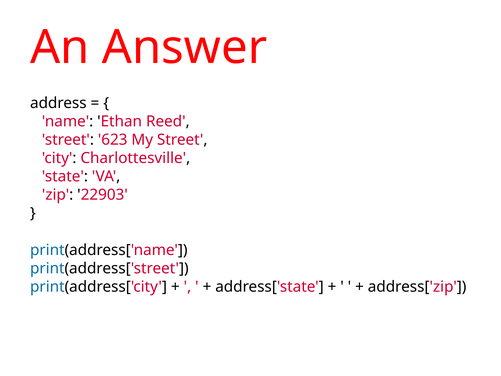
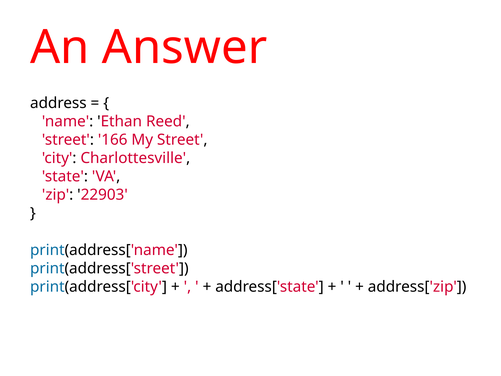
623: 623 -> 166 (113, 140)
